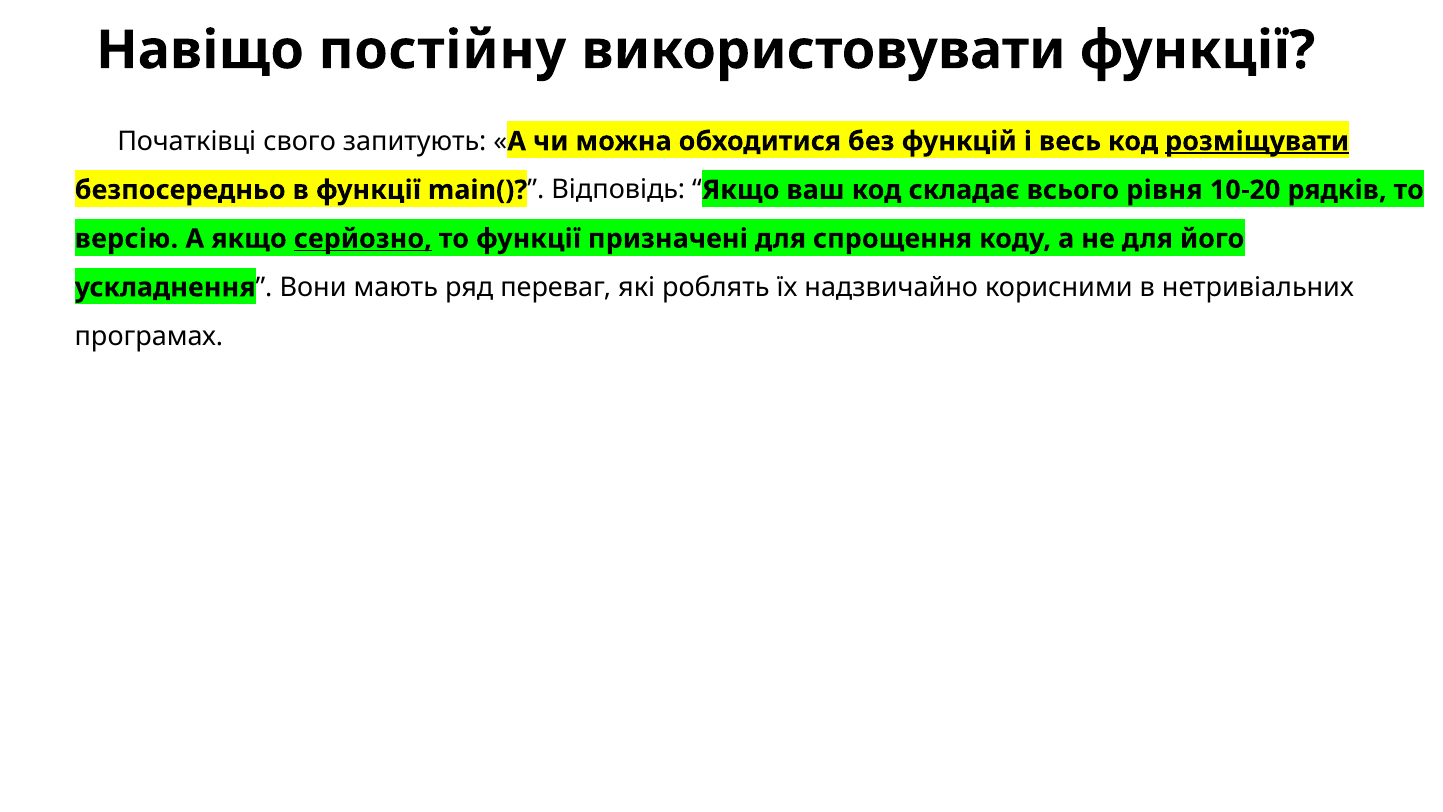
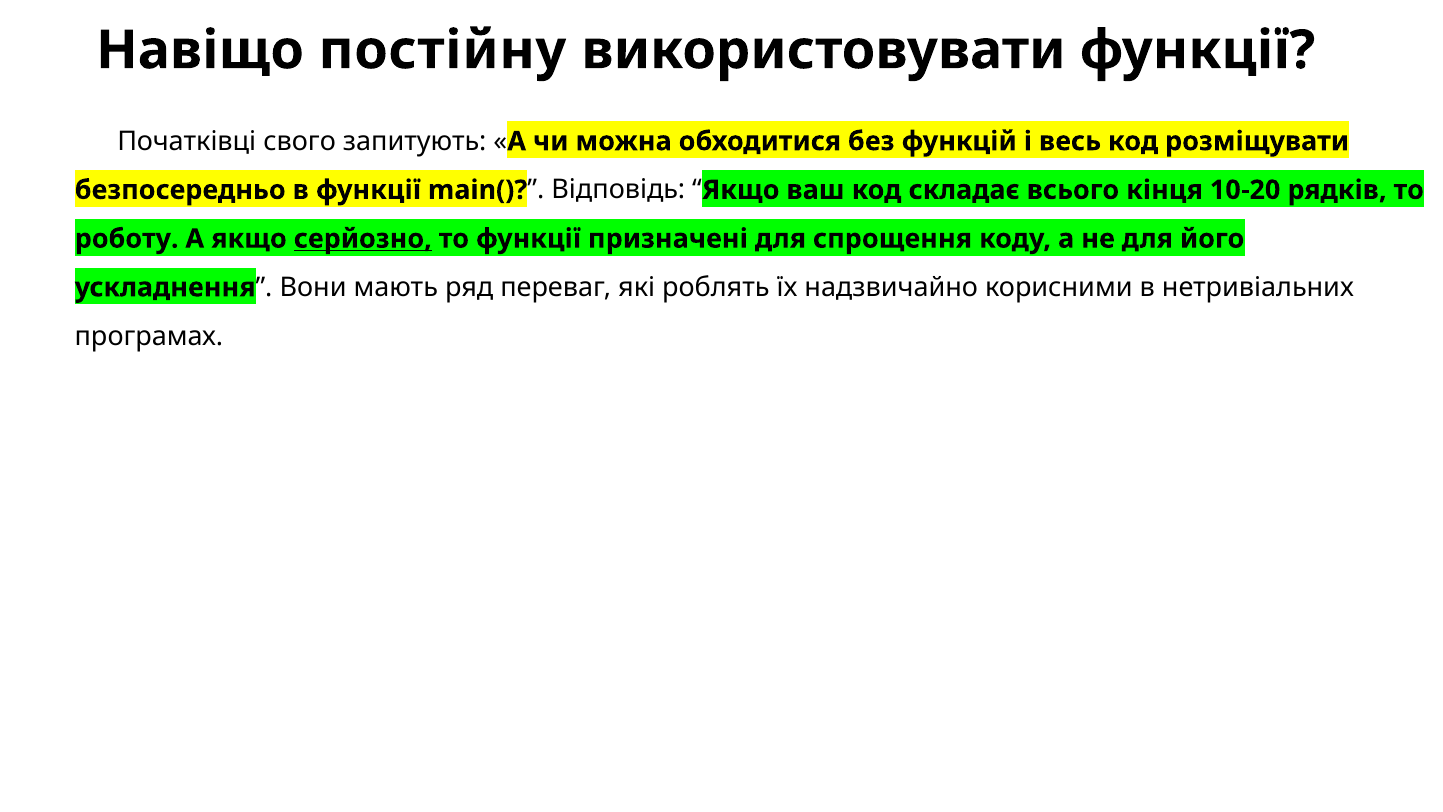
розміщувати underline: present -> none (1257, 141)
рівня: рівня -> кінця (1165, 190)
версію: версію -> роботу (127, 239)
